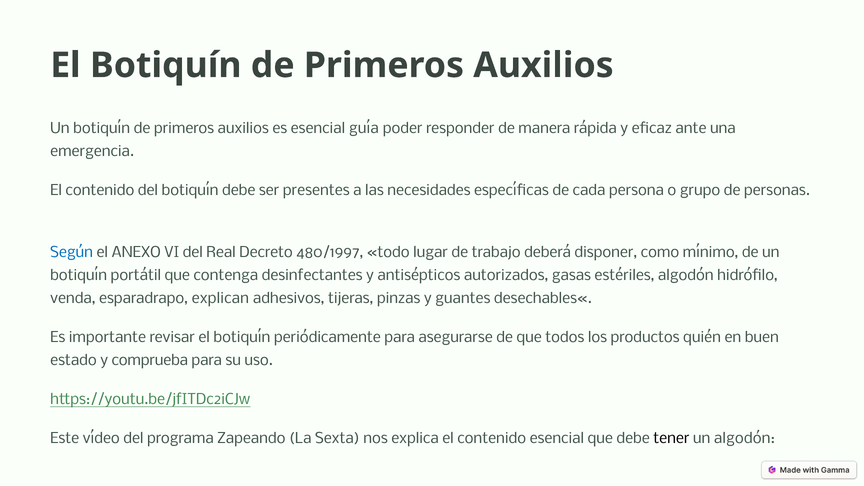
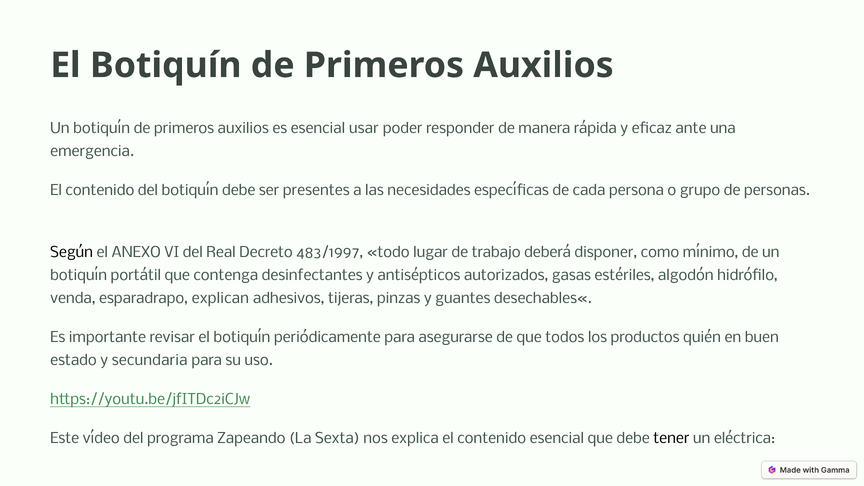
guía: guía -> usar (364, 128)
Según colour: blue -> black (72, 253)
480/1997: 480/1997 -> 483/1997 (330, 253)
comprueba: comprueba -> secundaria (150, 360)
un algodón: algodón -> eléctrica (745, 439)
